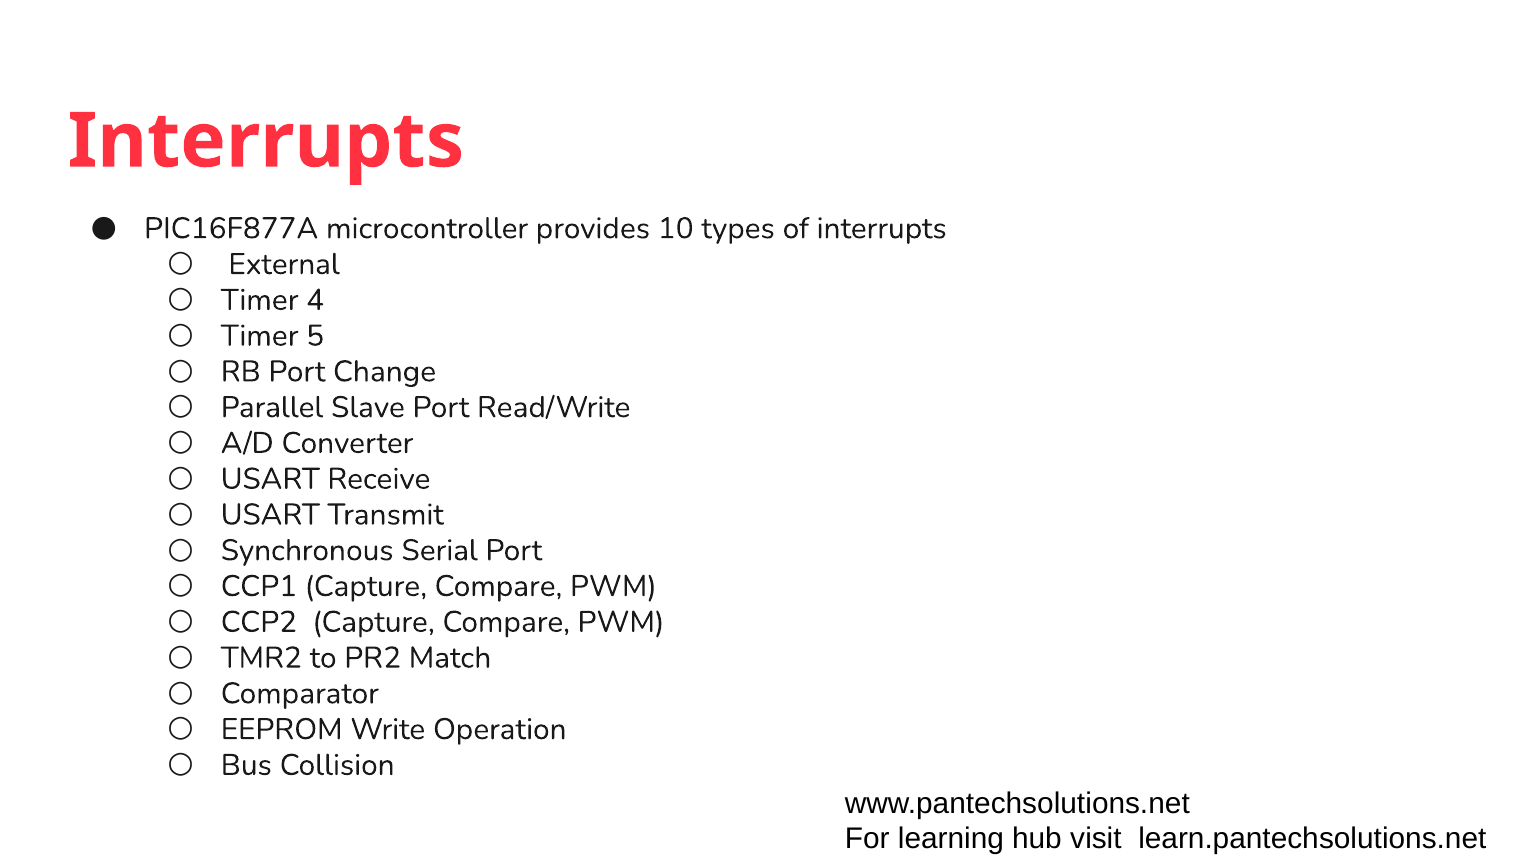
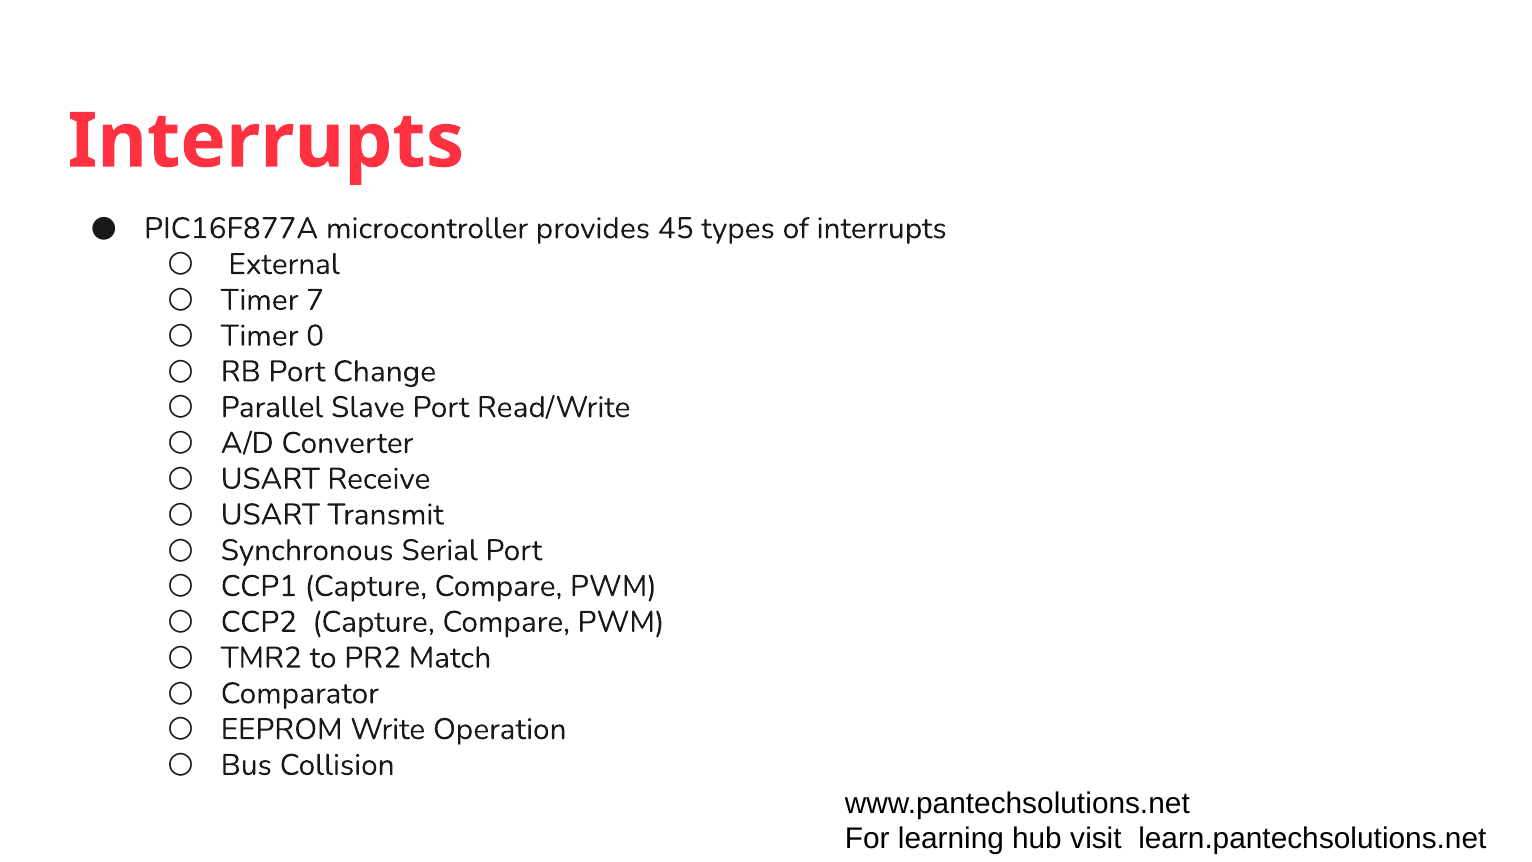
10: 10 -> 45 (676, 228)
4: 4 -> 7 (315, 300)
5: 5 -> 0 (315, 336)
